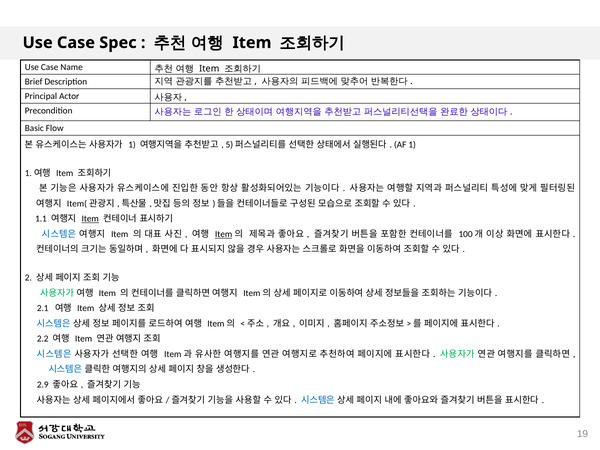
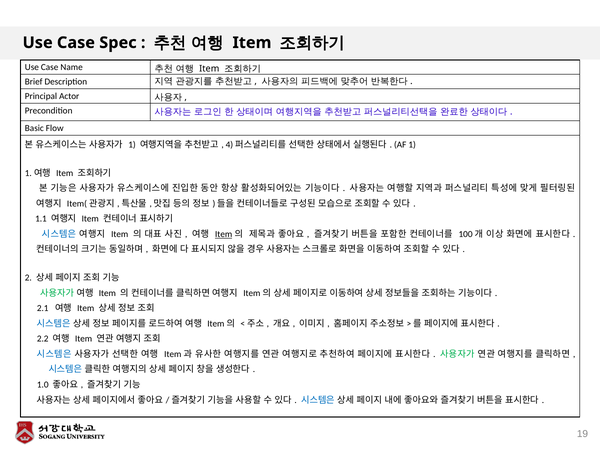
5: 5 -> 4 (229, 145)
Item underline: present -> none (90, 219)
2.9: 2.9 -> 1.0 (43, 385)
